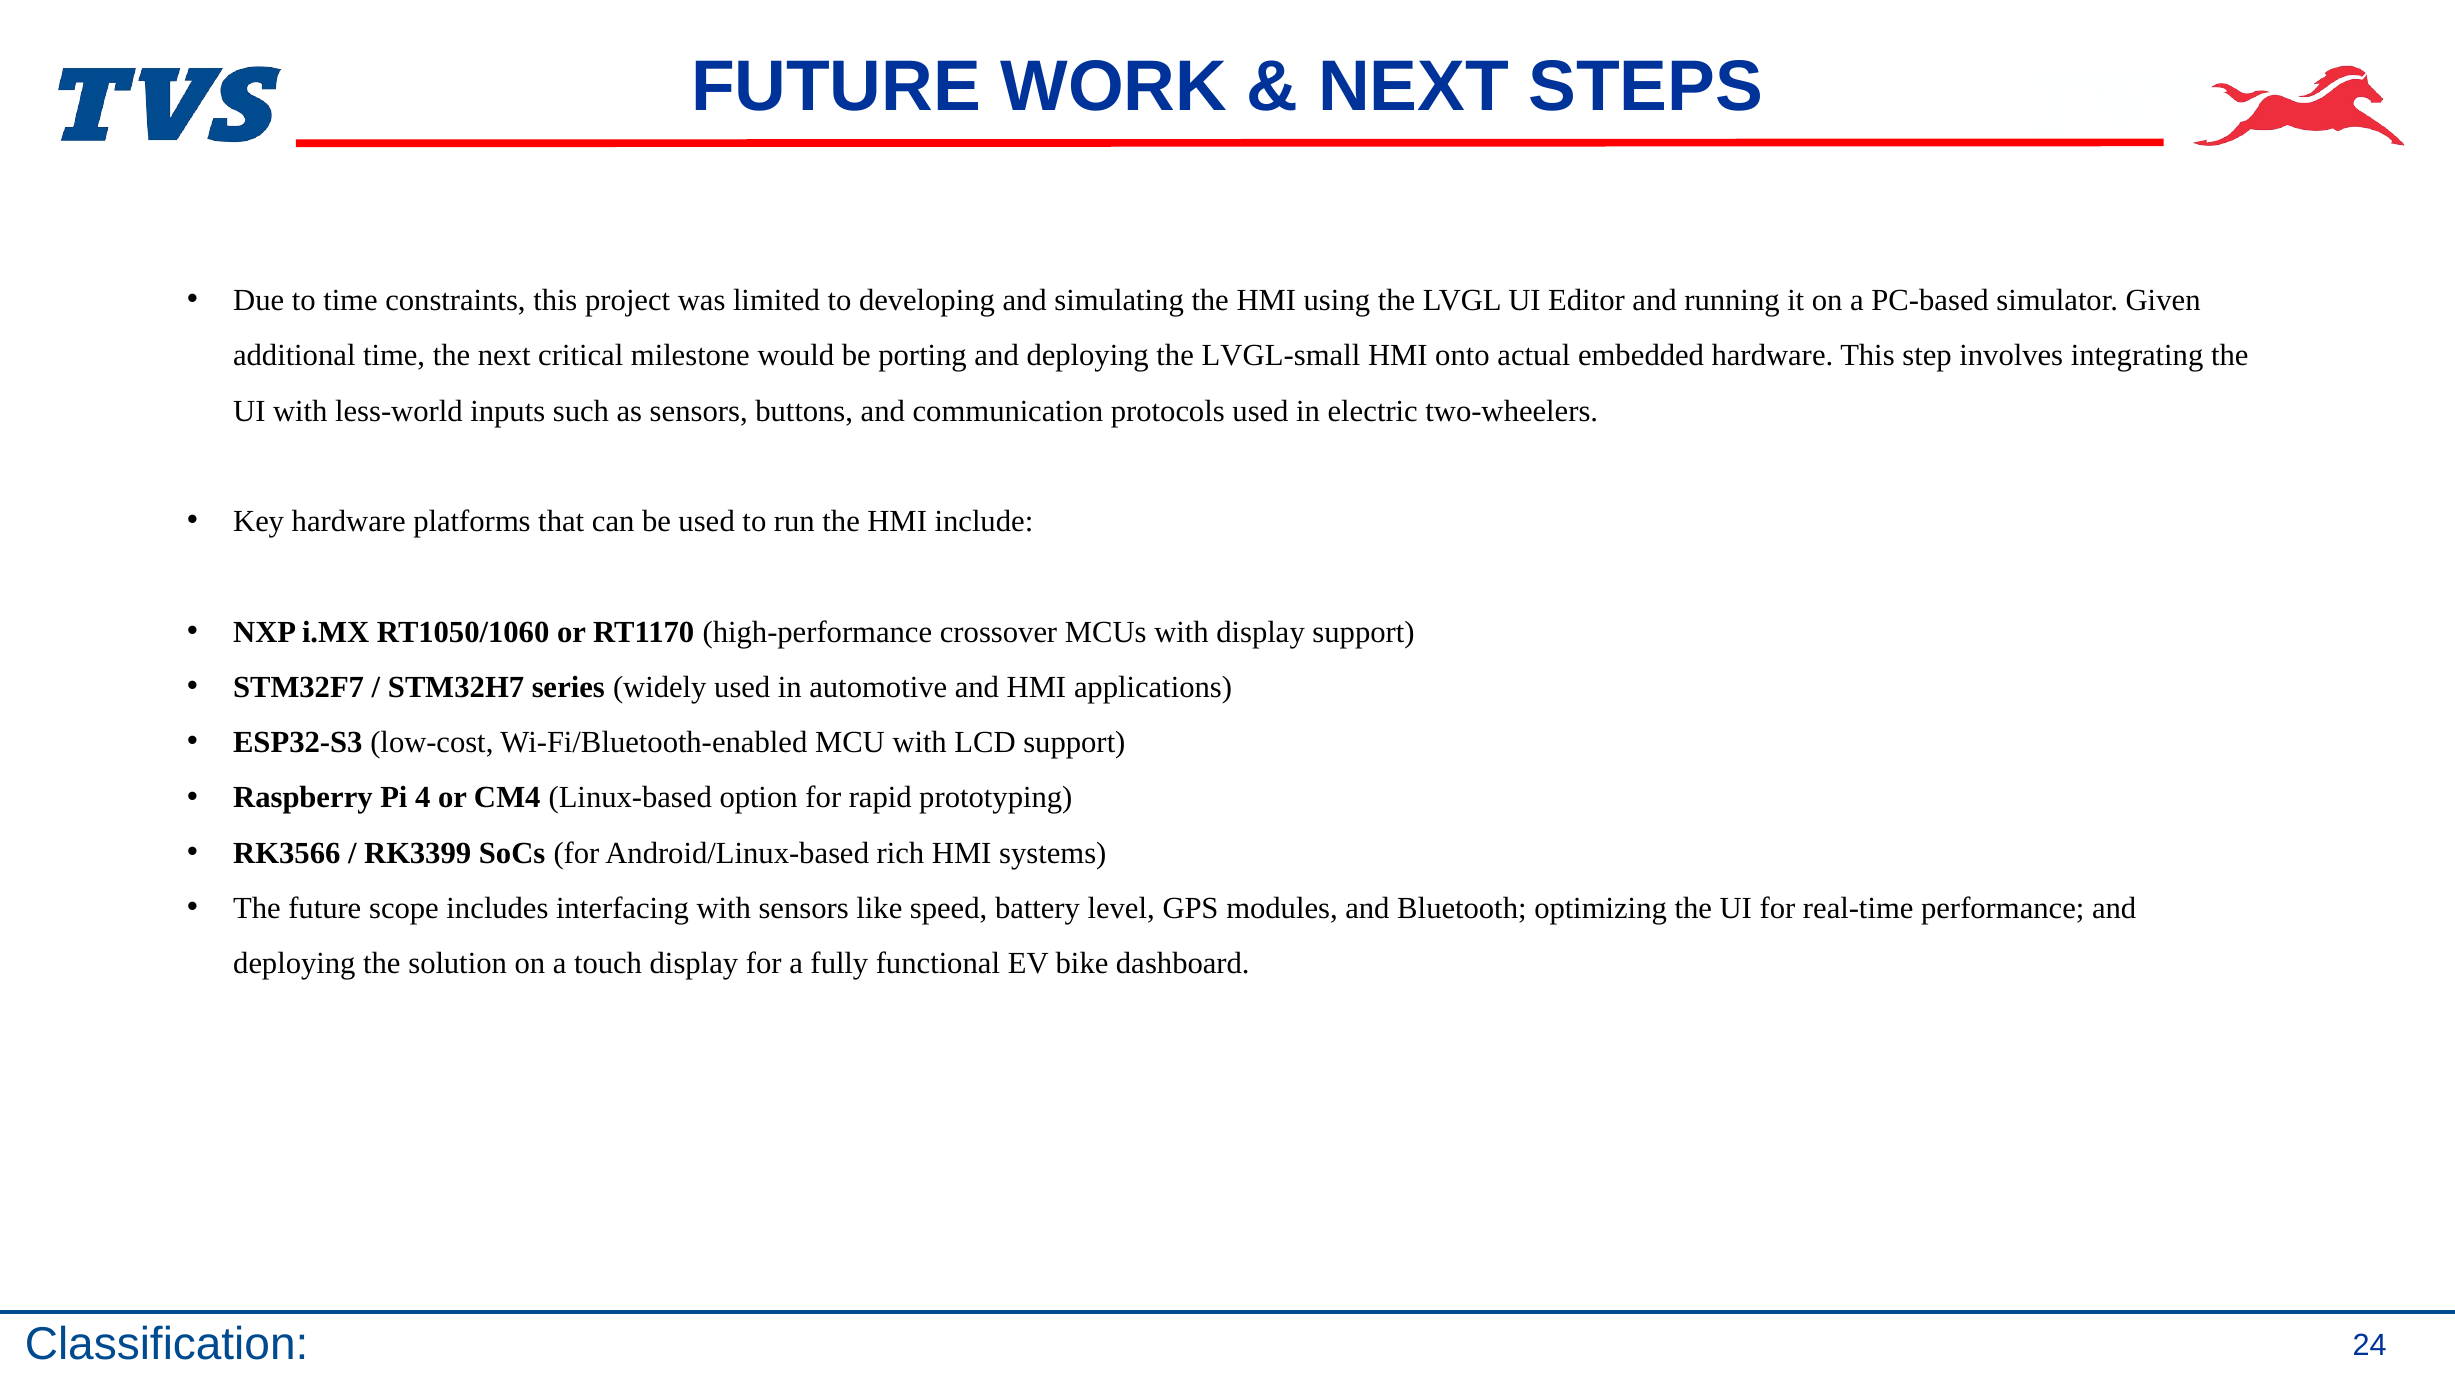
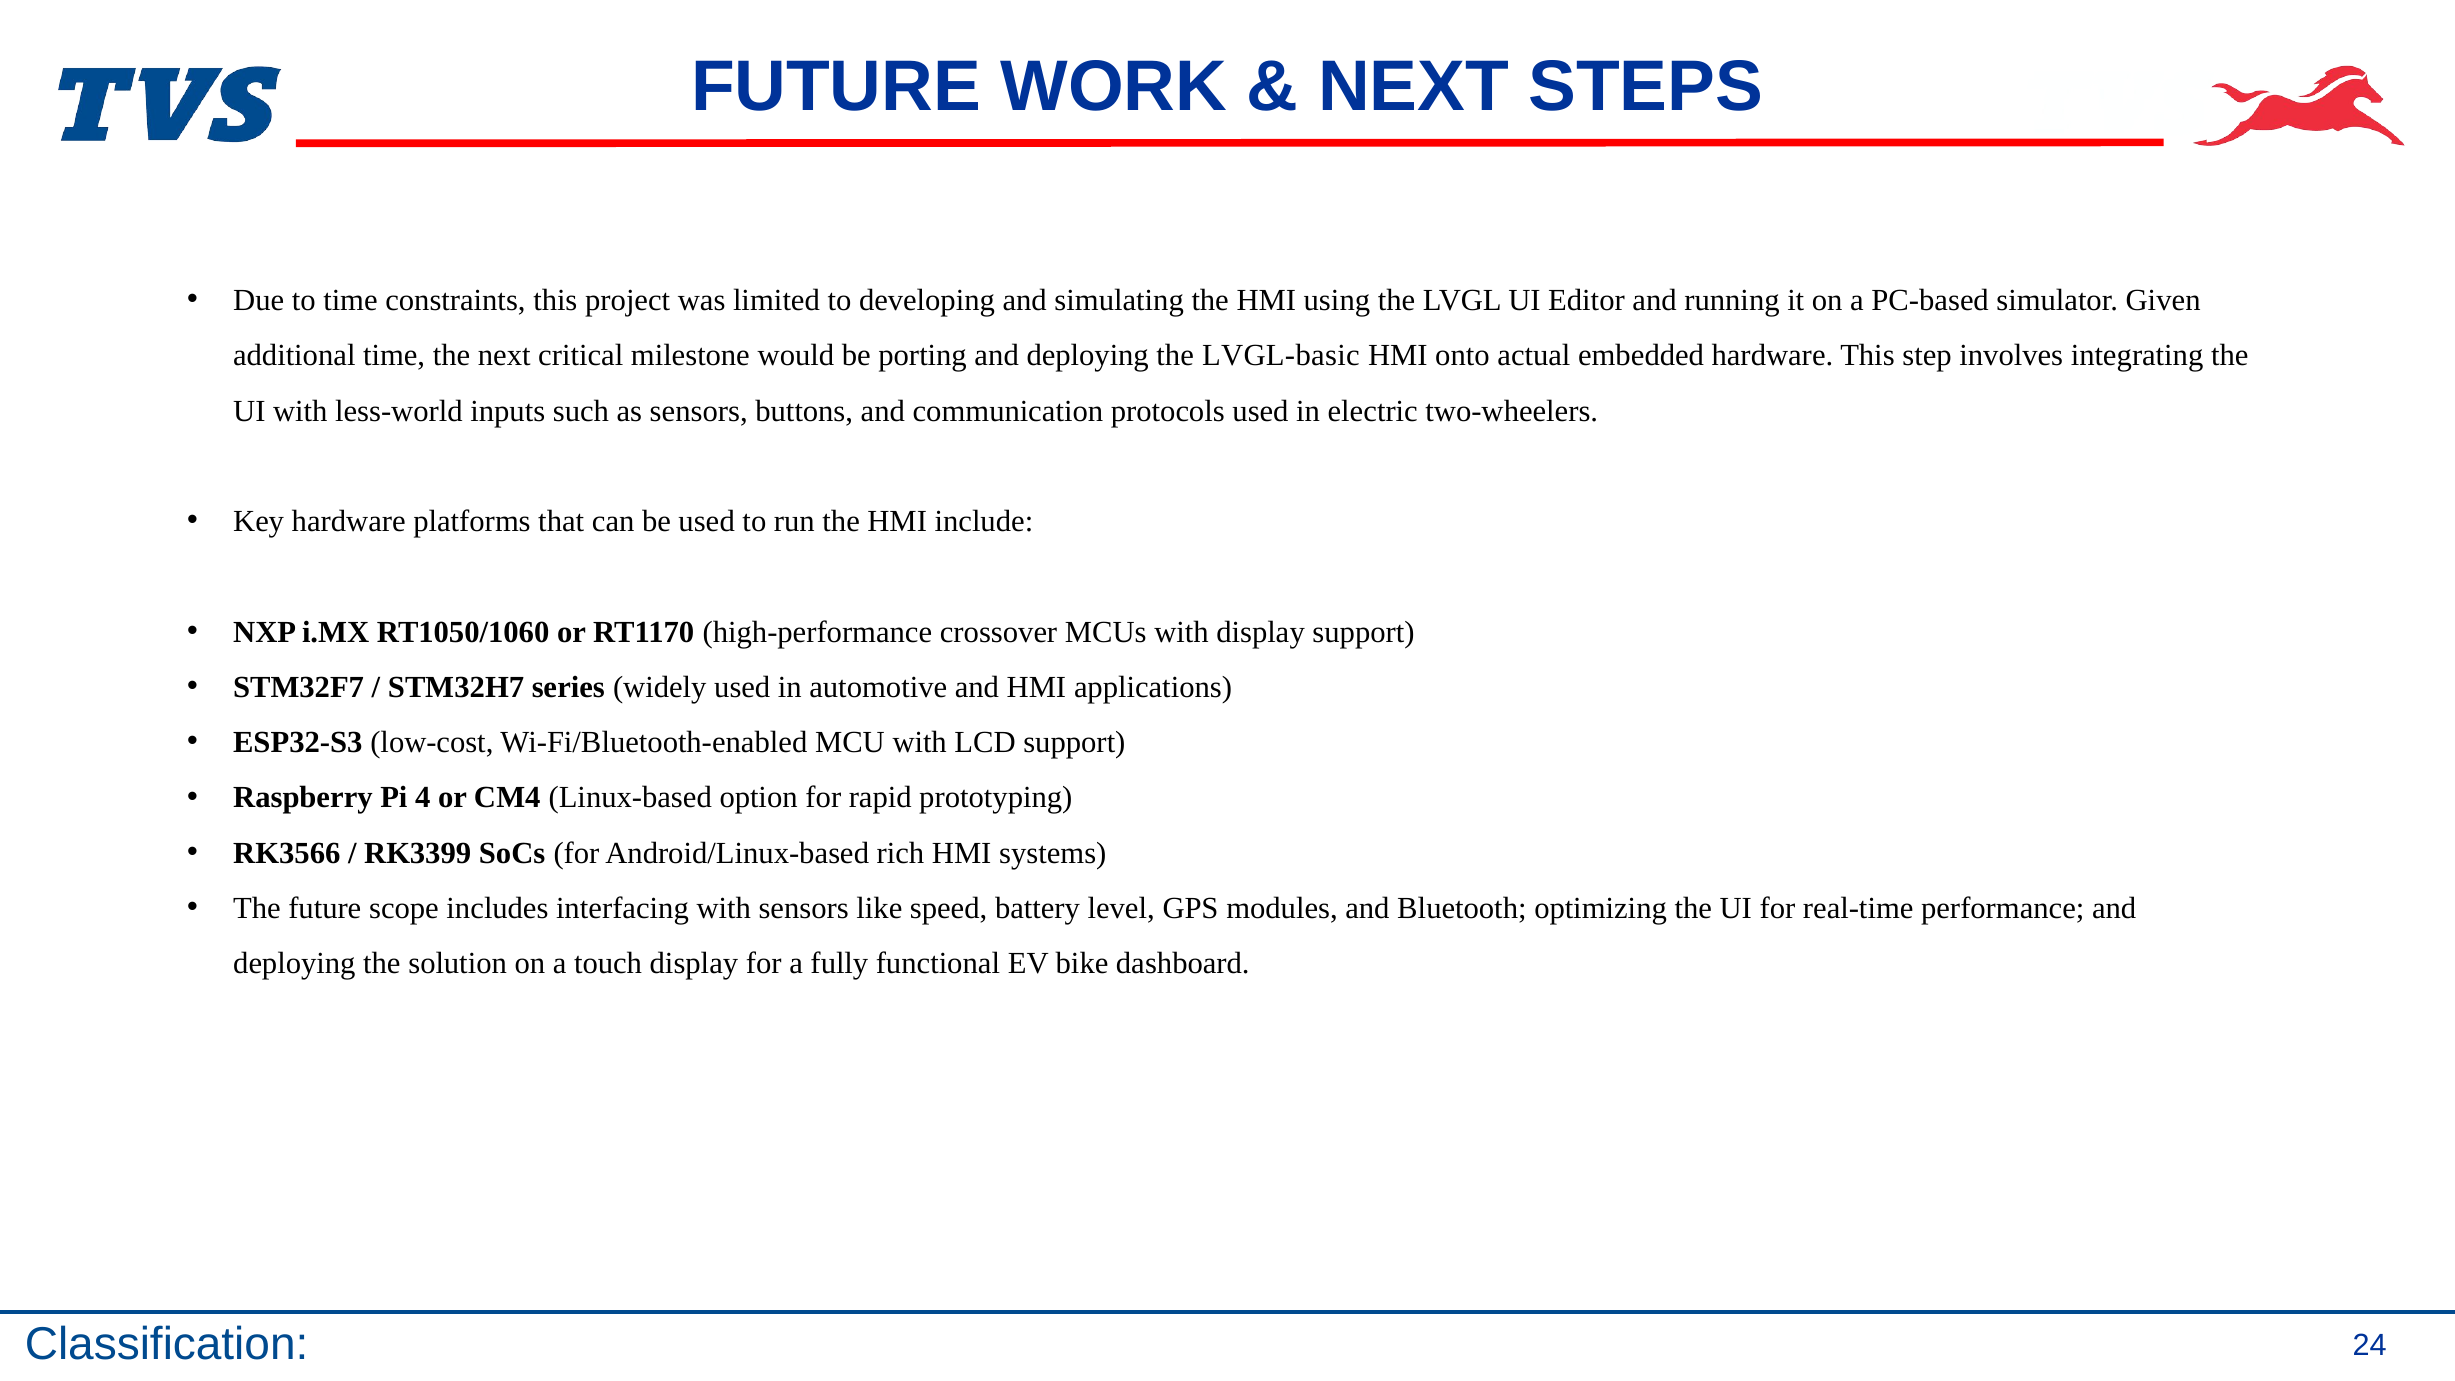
LVGL-small: LVGL-small -> LVGL-basic (1281, 356)
